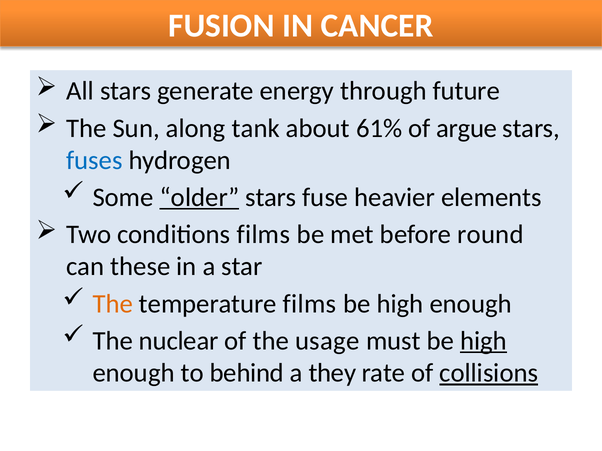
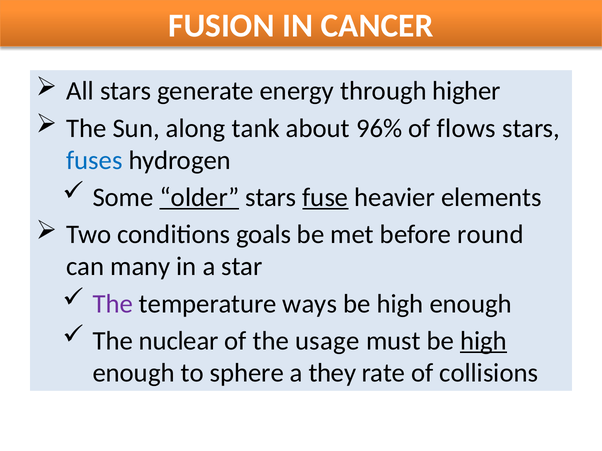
future: future -> higher (466, 91)
61%: 61% -> 96% (379, 128)
argue: argue -> flows (466, 128)
fuse underline: none -> present (325, 198)
conditions films: films -> goals (264, 235)
these: these -> many (140, 267)
The colour: orange -> purple (113, 304)
temperature films: films -> ways (310, 304)
behind: behind -> sphere (247, 373)
collisions underline: present -> none (489, 373)
